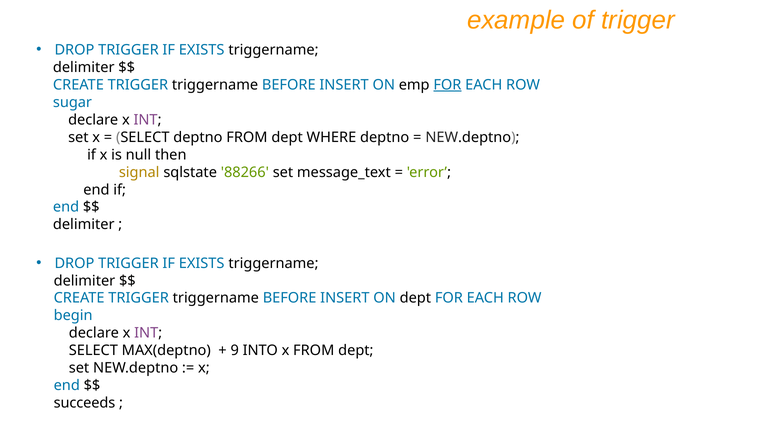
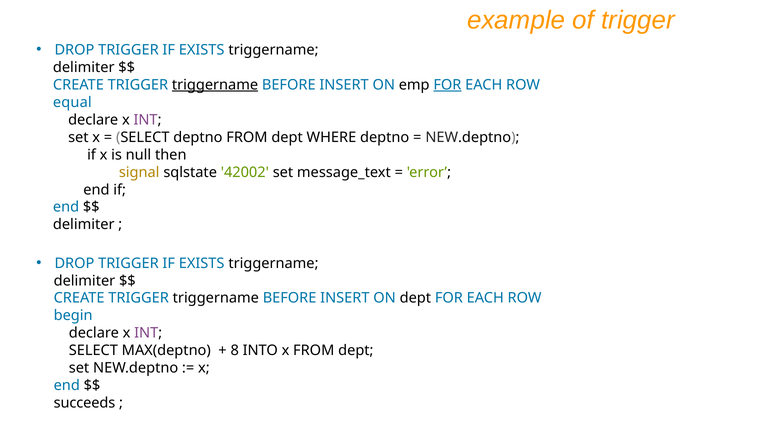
triggername underline: none -> present (215, 85)
sugar: sugar -> equal (72, 102)
88266: 88266 -> 42002 (245, 172)
9: 9 -> 8 (235, 351)
